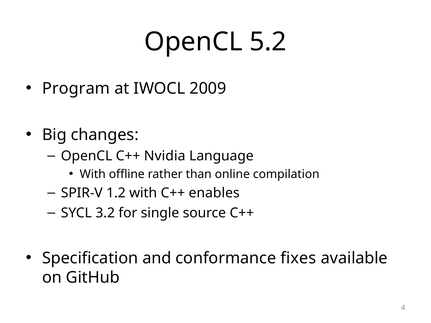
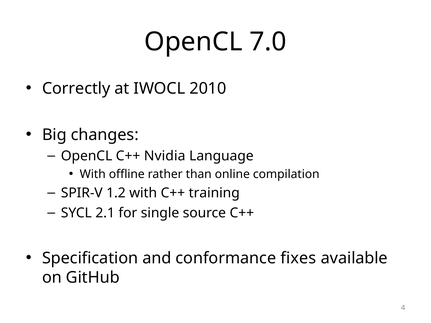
5.2: 5.2 -> 7.0 (268, 42)
Program: Program -> Correctly (76, 88)
2009: 2009 -> 2010 (208, 88)
enables: enables -> training (214, 193)
3.2: 3.2 -> 2.1 (105, 213)
